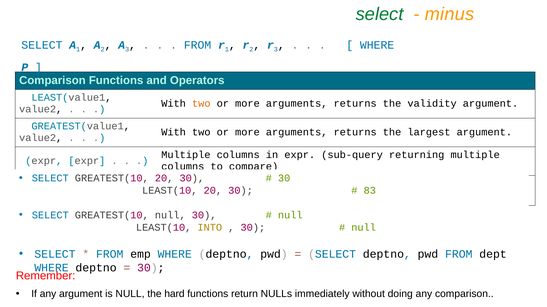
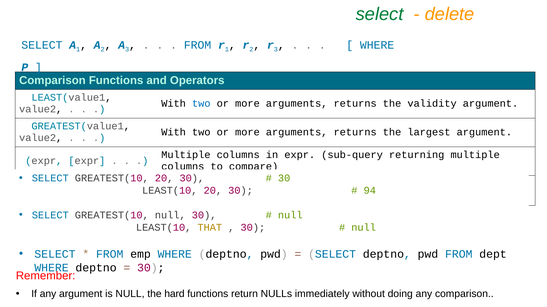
minus: minus -> delete (450, 14)
two colour: orange -> blue (201, 104)
83: 83 -> 94 (370, 191)
INTO: INTO -> THAT (210, 228)
